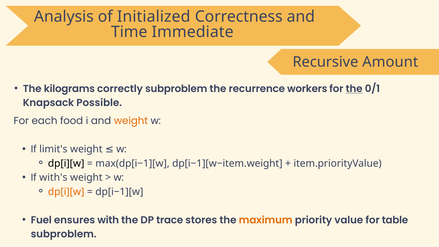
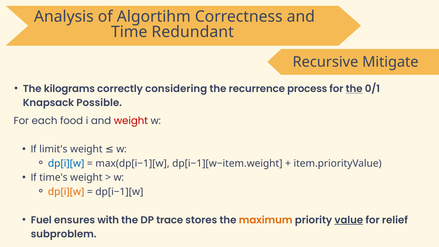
Initialized: Initialized -> Algortihm (154, 17)
Immediate: Immediate -> Redundant (193, 32)
Amount: Amount -> Mitigate (390, 62)
correctly subproblem: subproblem -> considering (176, 89)
workers: workers -> process (307, 89)
weight colour: orange -> red (131, 121)
dp[i][w colour: black -> blue (66, 163)
with's: with's -> time's (53, 178)
value underline: none -> present (349, 220)
table: table -> relief (395, 220)
